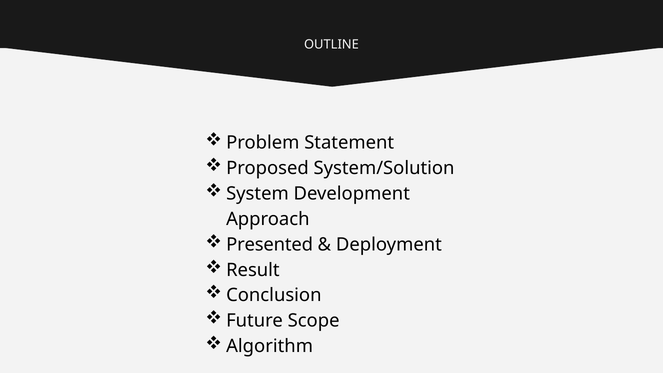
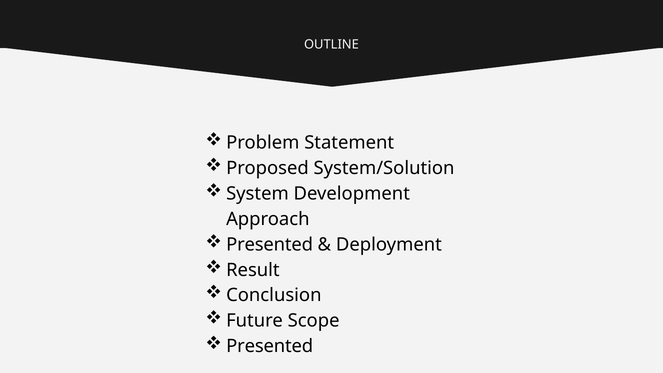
Algorithm: Algorithm -> Presented (270, 346)
